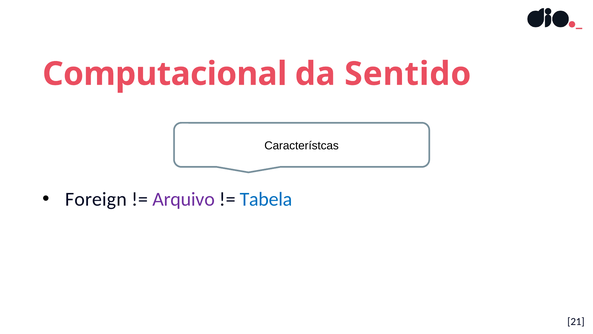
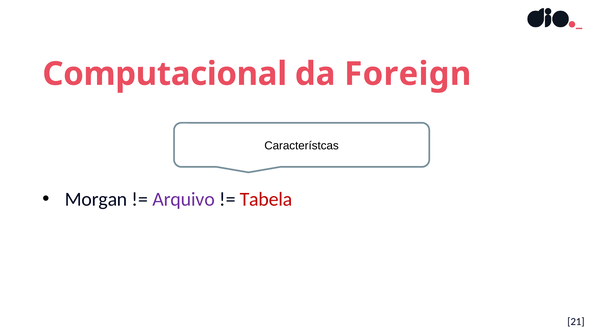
Sentido: Sentido -> Foreign (408, 74)
Foreign: Foreign -> Morgan (96, 199)
Tabela colour: blue -> red (266, 199)
